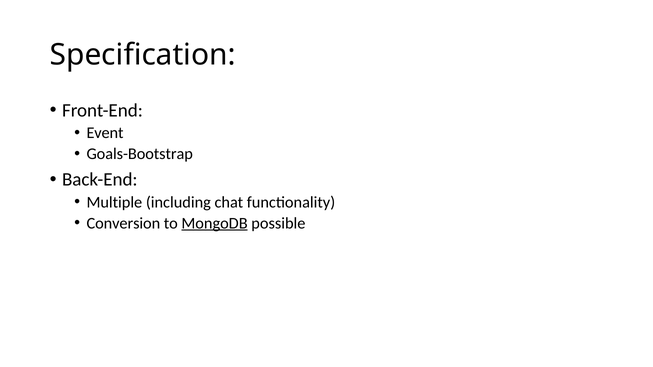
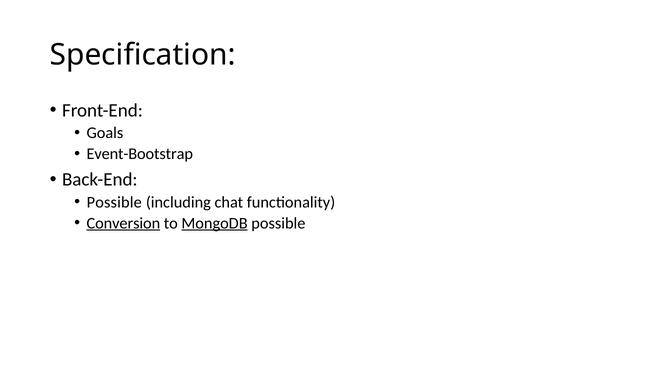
Event: Event -> Goals (105, 133)
Goals-Bootstrap: Goals-Bootstrap -> Event-Bootstrap (140, 154)
Multiple: Multiple -> Possible (114, 202)
Conversion underline: none -> present (123, 223)
